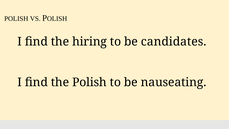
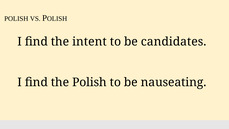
hiring: hiring -> intent (89, 42)
